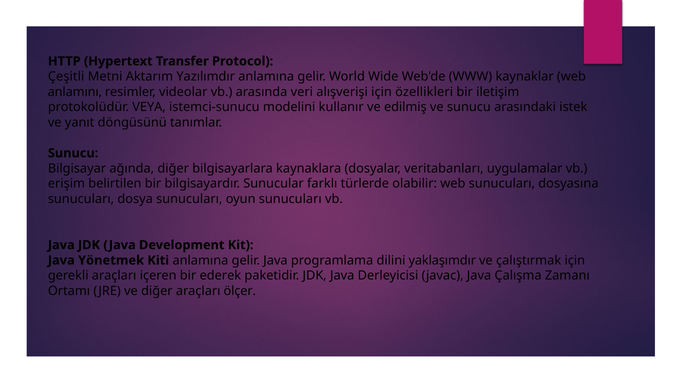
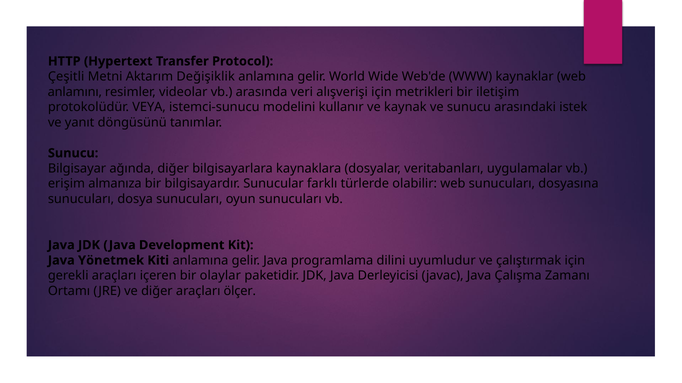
Yazılımdır: Yazılımdır -> Değişiklik (206, 77)
özellikleri: özellikleri -> metrikleri (424, 92)
edilmiş: edilmiş -> kaynak (405, 107)
belirtilen: belirtilen -> almanıza (115, 184)
yaklaşımdır: yaklaşımdır -> uyumludur (442, 261)
ederek: ederek -> olaylar (220, 276)
